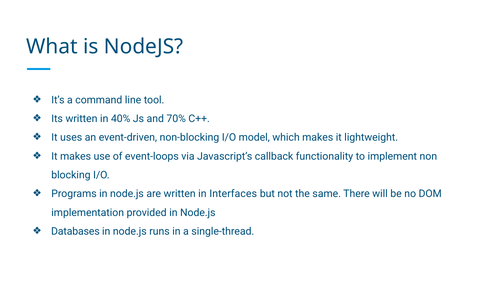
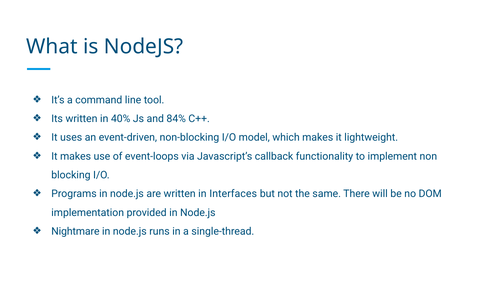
70%: 70% -> 84% (176, 119)
Databases: Databases -> Nightmare (75, 231)
